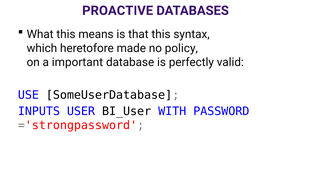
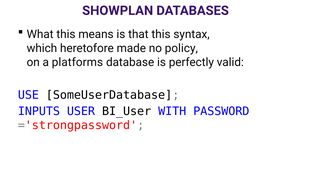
PROACTIVE: PROACTIVE -> SHOWPLAN (118, 11)
important: important -> platforms (77, 62)
